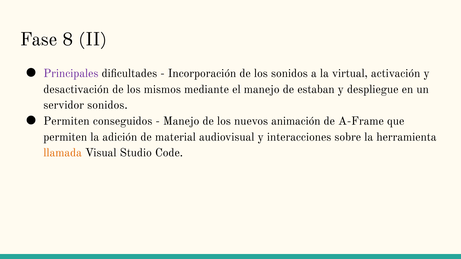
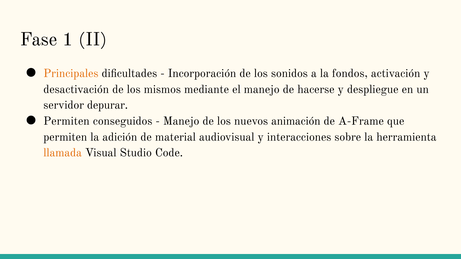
8: 8 -> 1 (68, 39)
Principales colour: purple -> orange (71, 73)
virtual: virtual -> fondos (350, 73)
estaban: estaban -> hacerse (316, 89)
servidor sonidos: sonidos -> depurar (108, 105)
